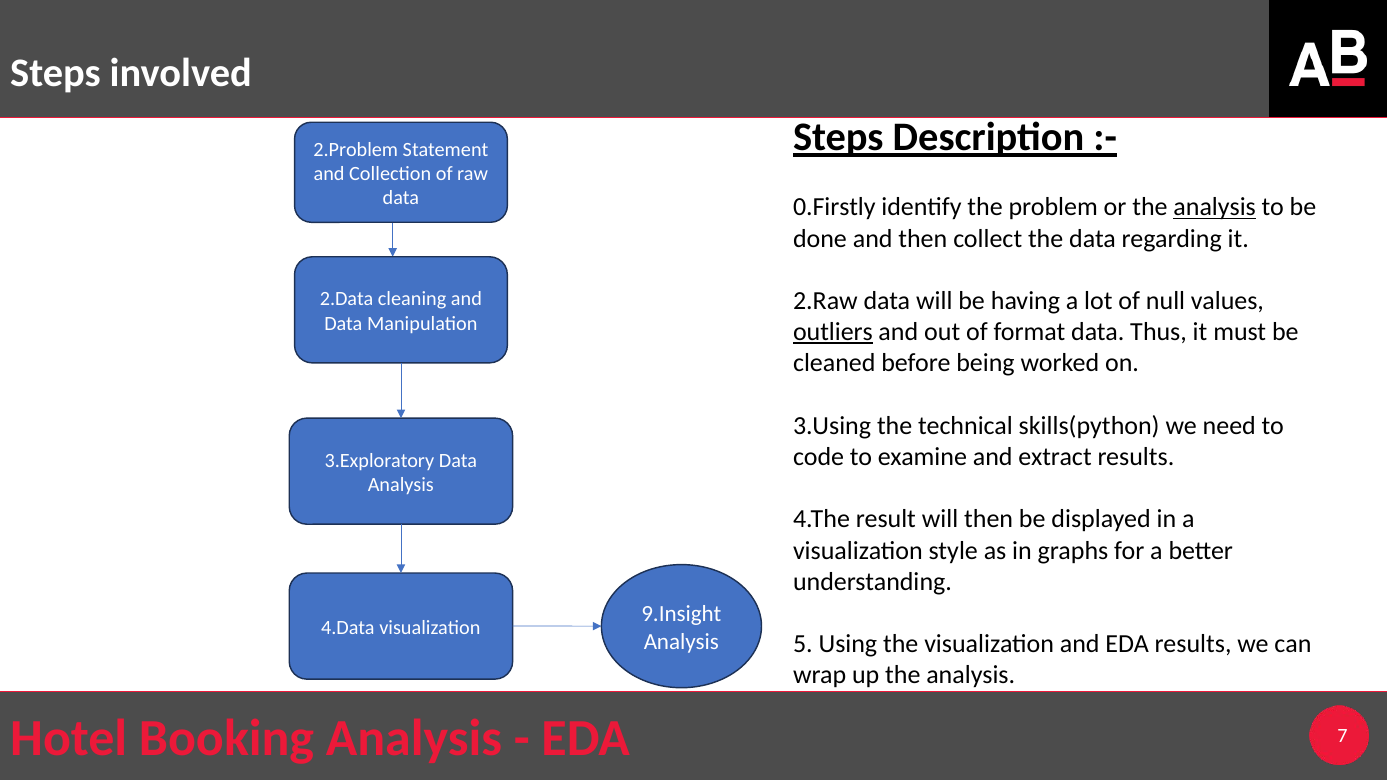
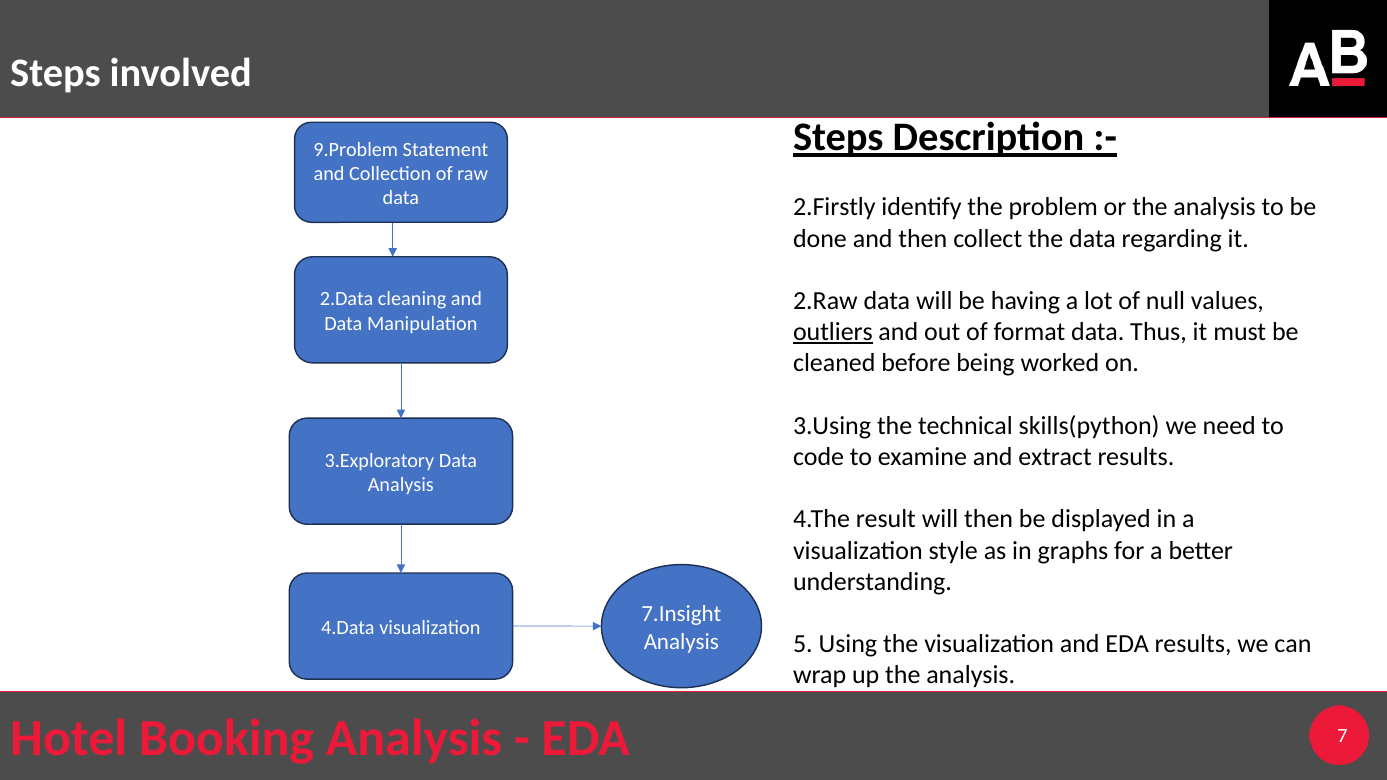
2.Problem: 2.Problem -> 9.Problem (356, 149)
0.Firstly: 0.Firstly -> 2.Firstly (834, 207)
analysis underline: present -> none (1215, 207)
9.Insight: 9.Insight -> 7.Insight (681, 614)
